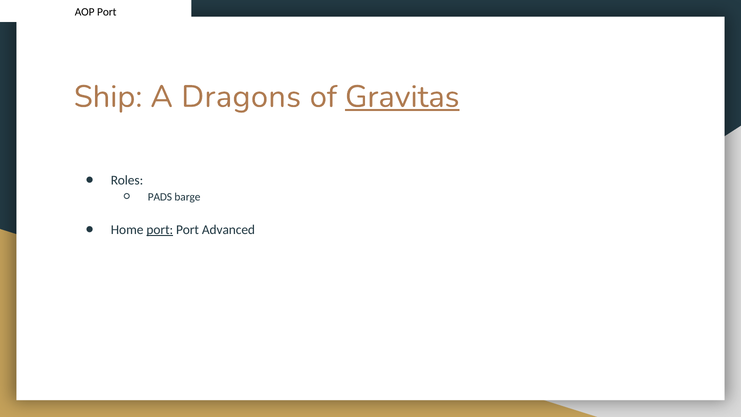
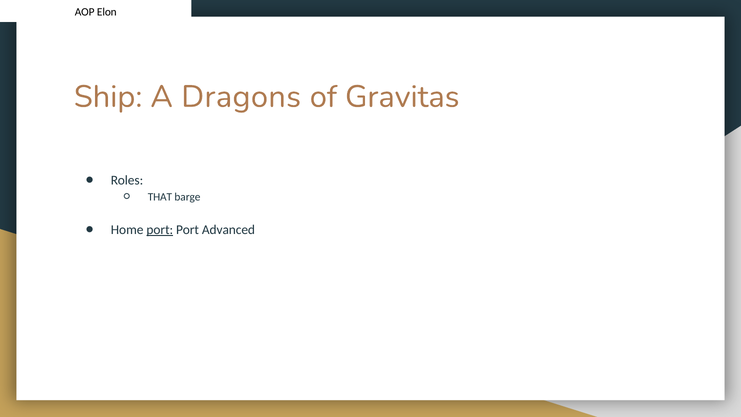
AOP Port: Port -> Elon (107, 12)
Gravitas underline: present -> none (402, 97)
PADS: PADS -> THAT (160, 197)
